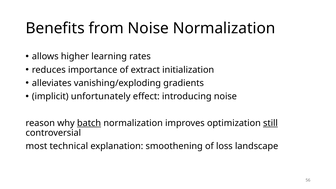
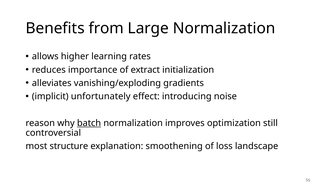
from Noise: Noise -> Large (148, 28)
still underline: present -> none (270, 123)
technical: technical -> structure (69, 146)
